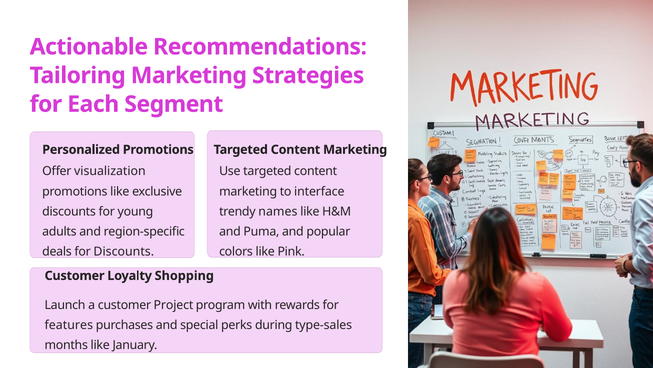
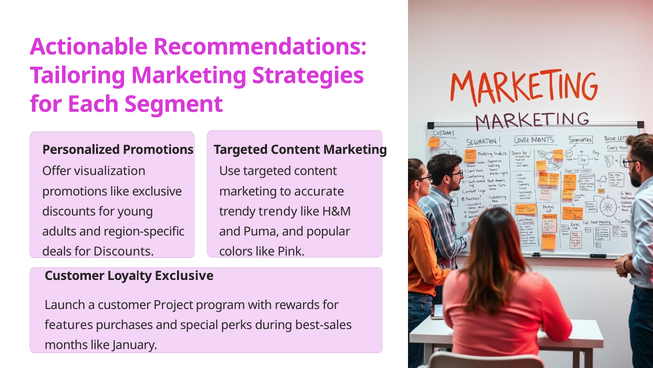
interface: interface -> accurate (319, 191)
trendy names: names -> trendy (278, 211)
Loyalty Shopping: Shopping -> Exclusive (184, 275)
type-sales: type-sales -> best-sales (324, 325)
